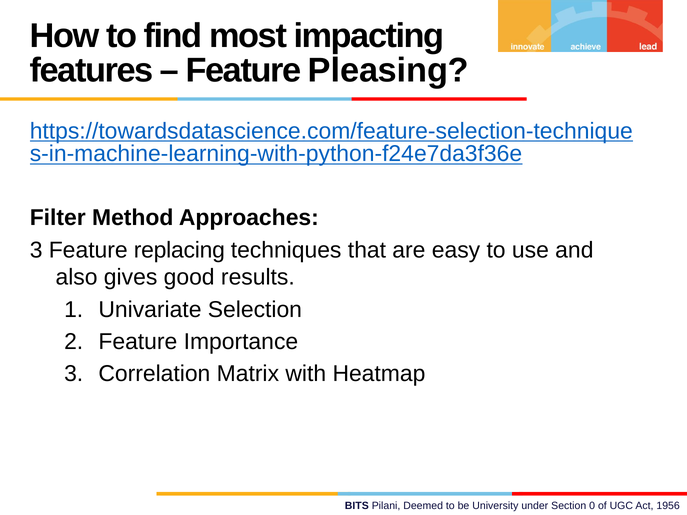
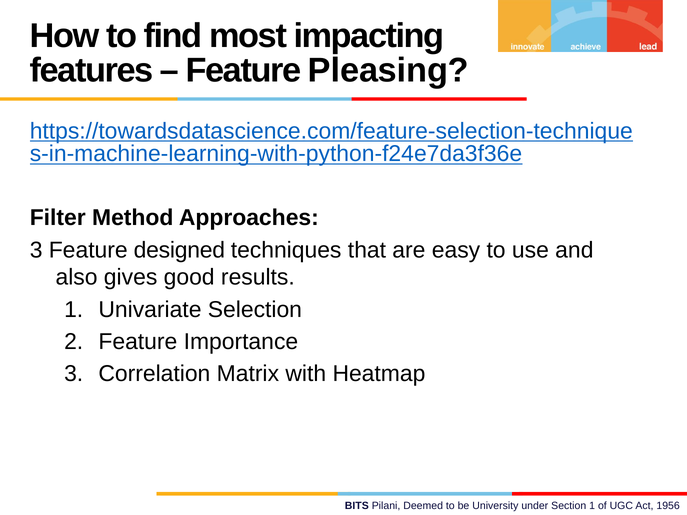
replacing: replacing -> designed (179, 250)
0: 0 -> 1 (592, 506)
